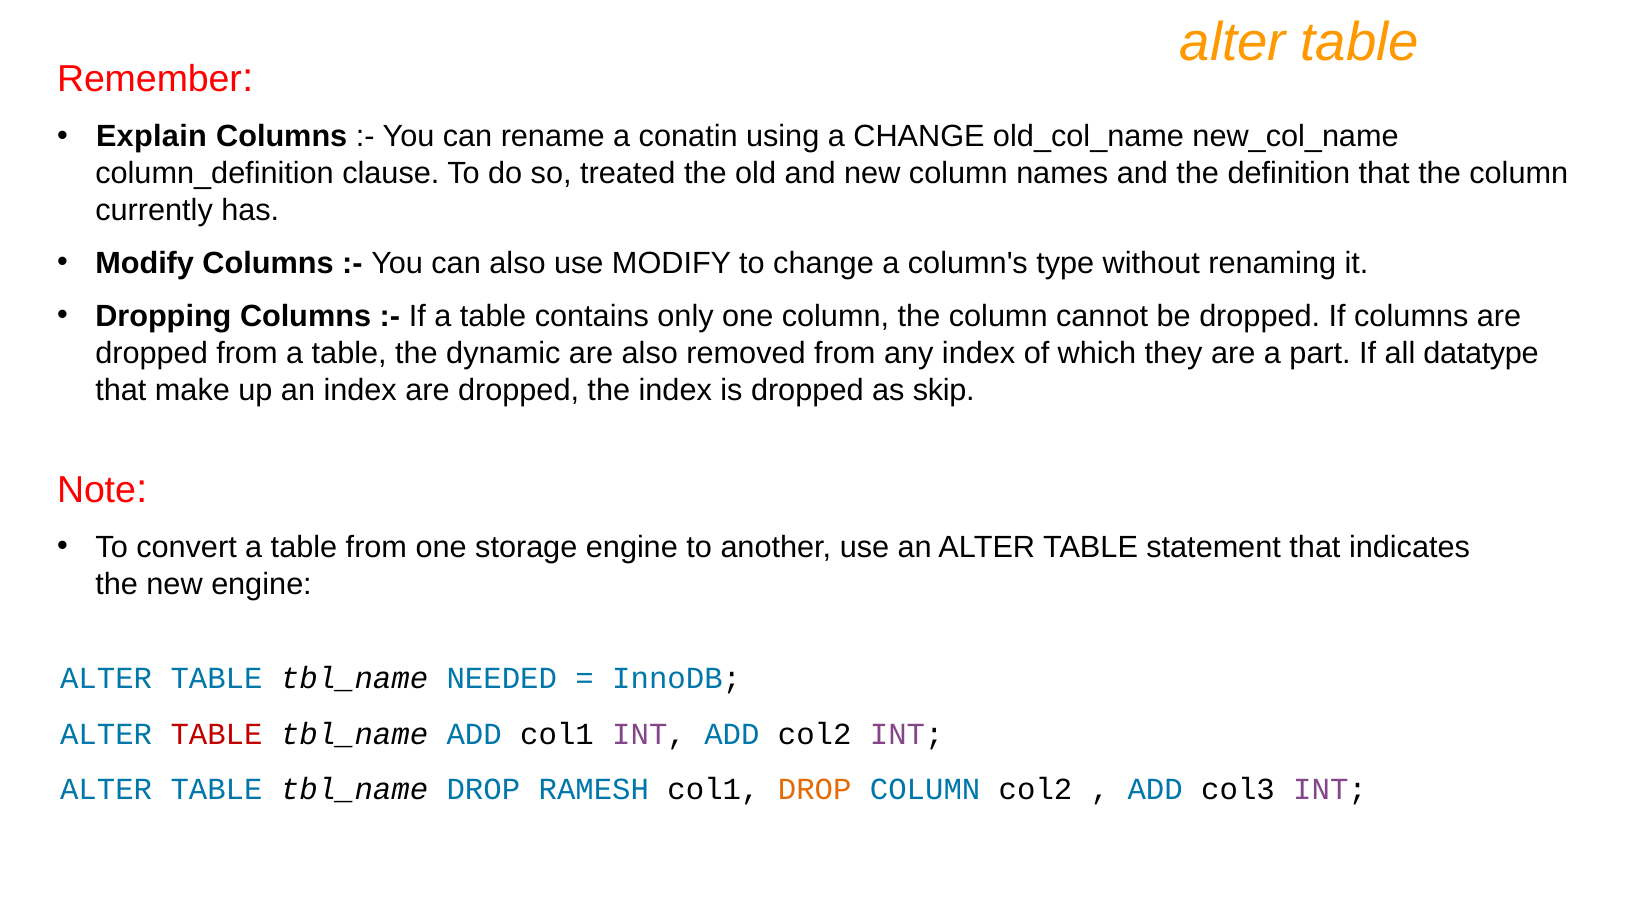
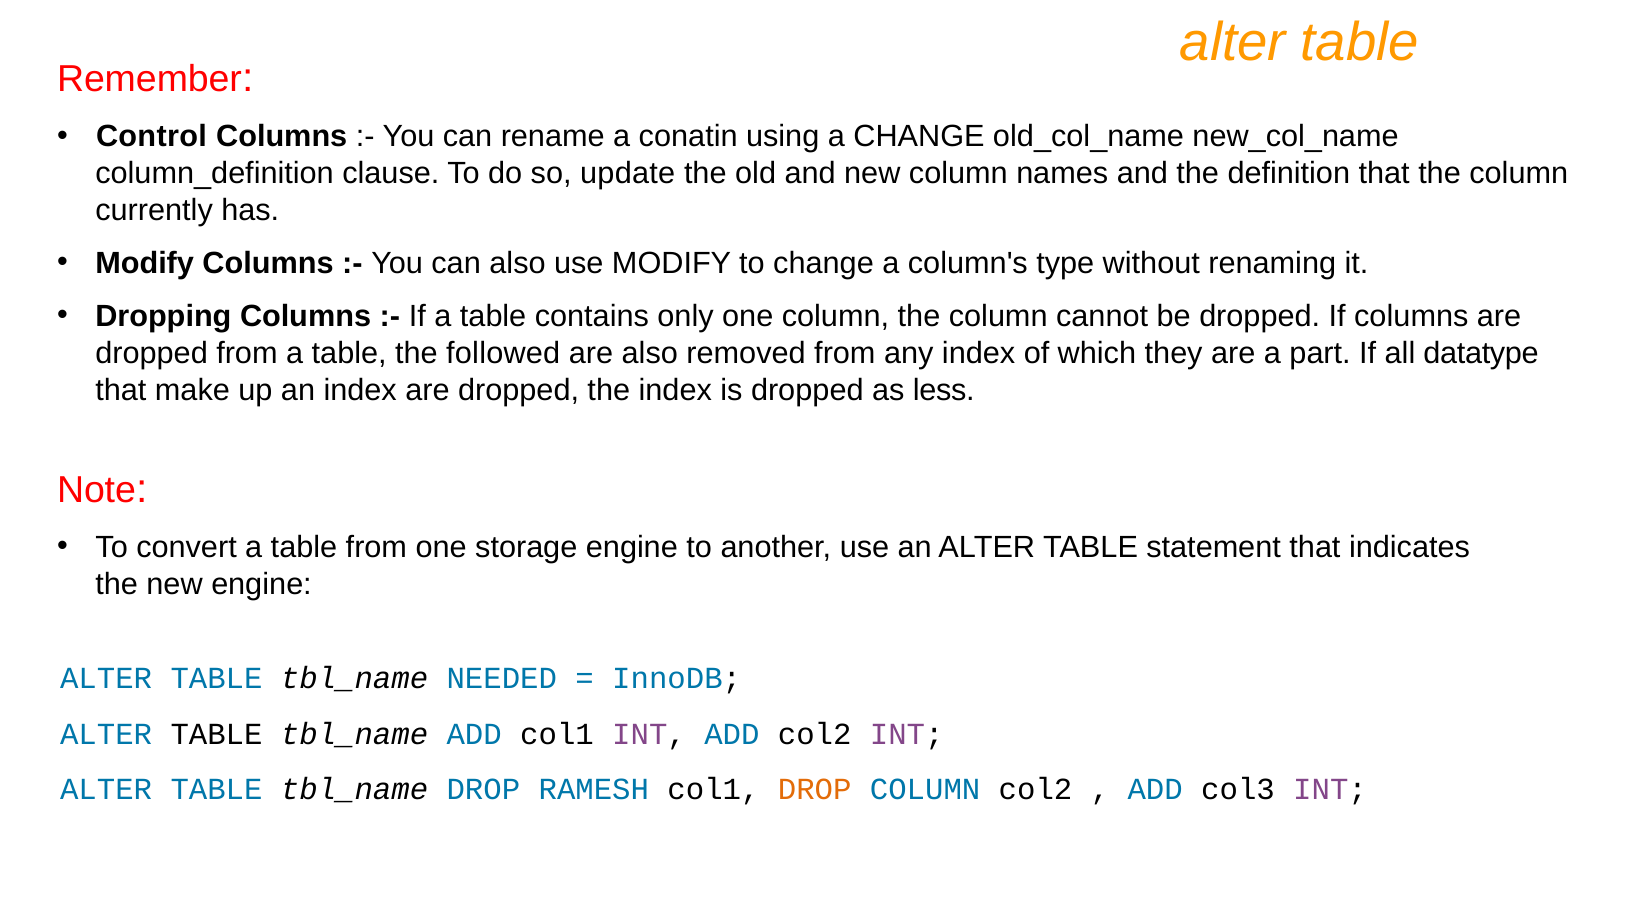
Explain: Explain -> Control (151, 137)
treated: treated -> update (628, 173)
dynamic: dynamic -> followed (503, 353)
skip: skip -> less (944, 390)
TABLE colour: red -> black (217, 734)
